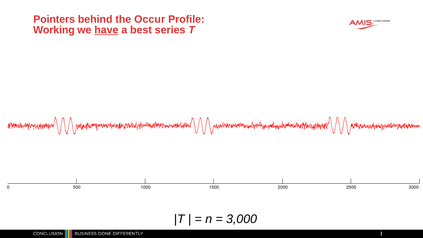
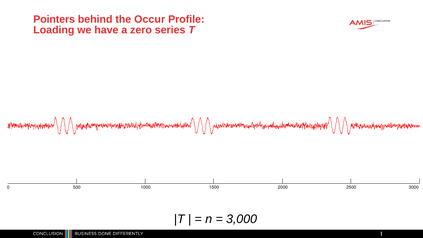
Working: Working -> Loading (54, 30)
have underline: present -> none (106, 30)
best: best -> zero (141, 30)
